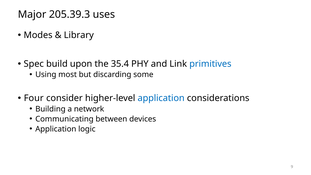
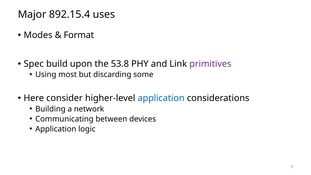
205.39.3: 205.39.3 -> 892.15.4 (70, 15)
Library: Library -> Format (79, 35)
35.4: 35.4 -> 53.8 (120, 64)
primitives colour: blue -> purple (210, 64)
Four: Four -> Here (34, 98)
